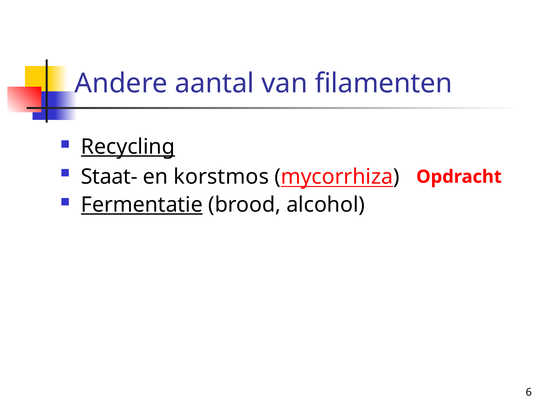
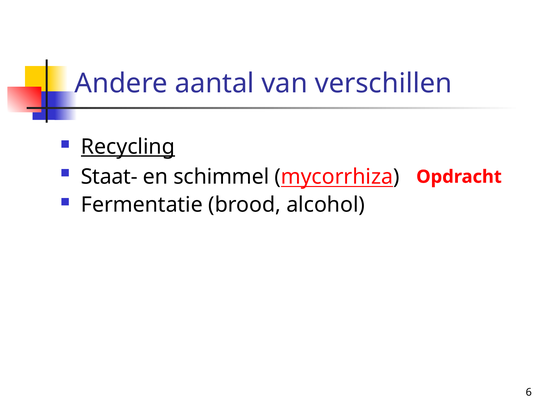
filamenten: filamenten -> verschillen (384, 83)
korstmos: korstmos -> schimmel (221, 177)
Fermentatie underline: present -> none (142, 205)
